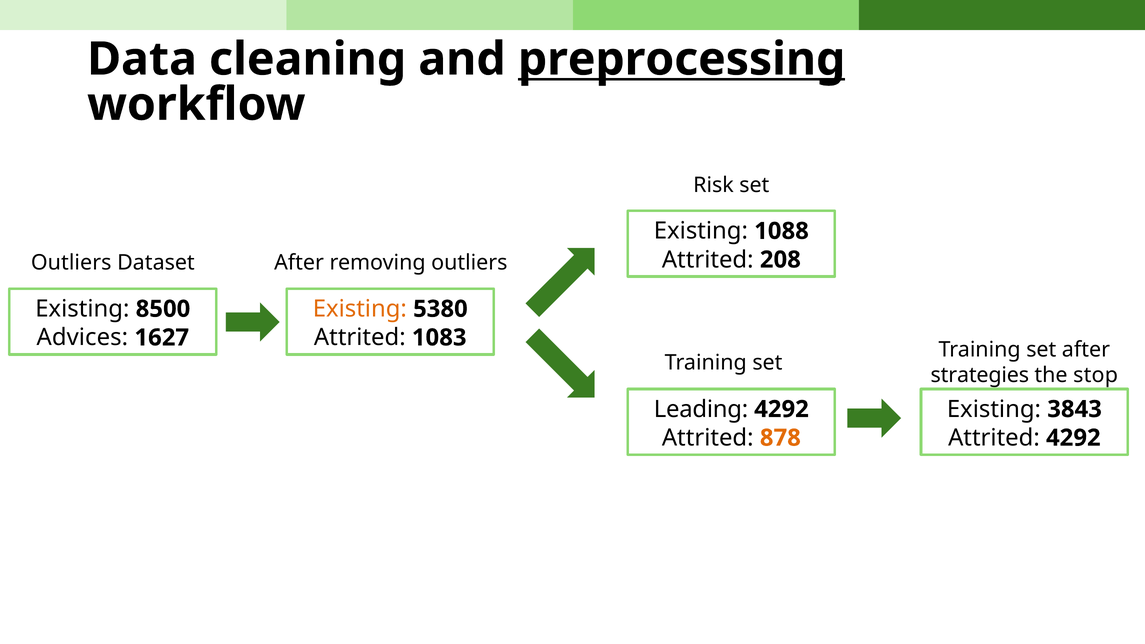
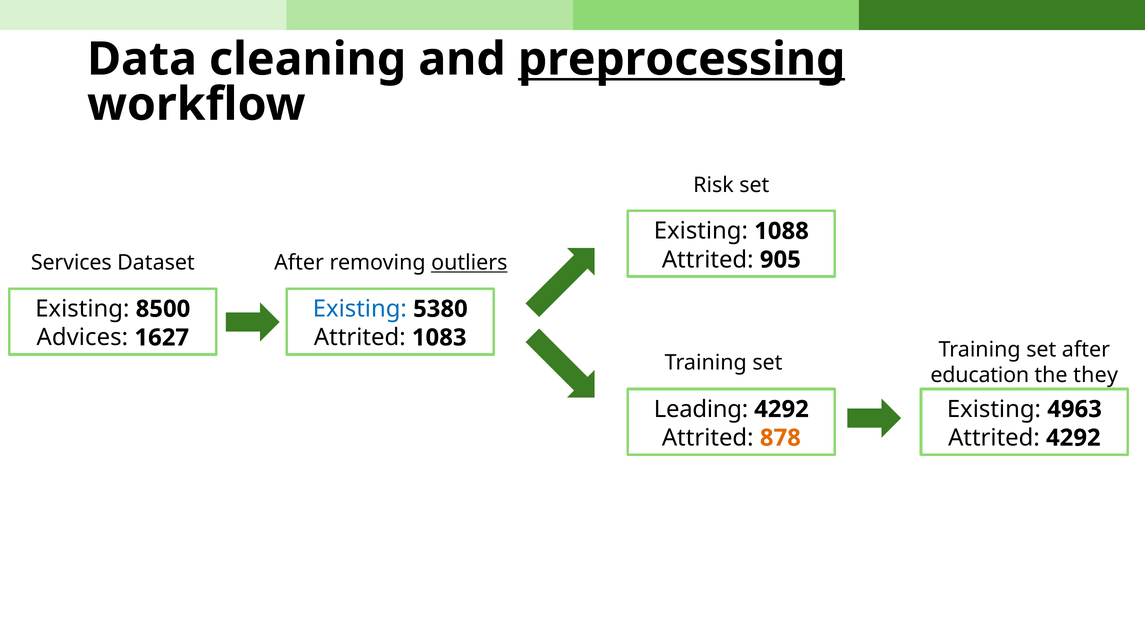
208: 208 -> 905 (780, 260)
Outliers: Outliers -> Services (71, 263)
outliers underline: none -> present (469, 263)
Existing colour: orange -> blue (360, 309)
strategies: strategies -> education (980, 375)
stop: stop -> they (1096, 375)
3843: 3843 -> 4963 (1075, 409)
